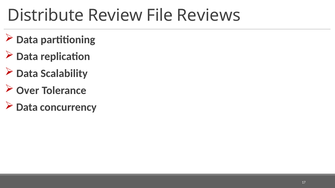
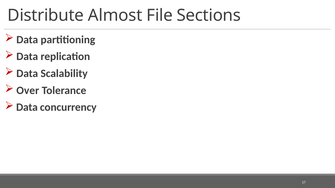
Review: Review -> Almost (115, 15)
Reviews: Reviews -> Sections (209, 15)
